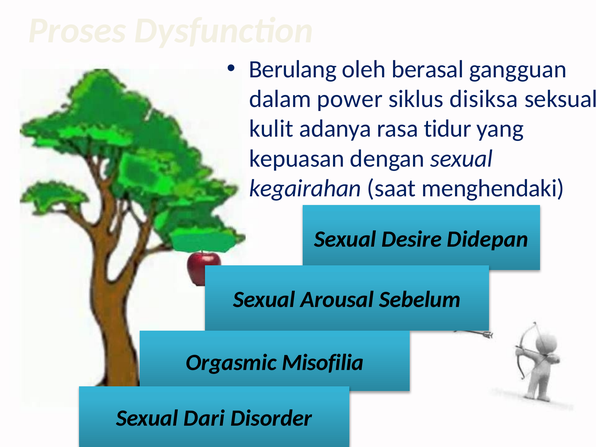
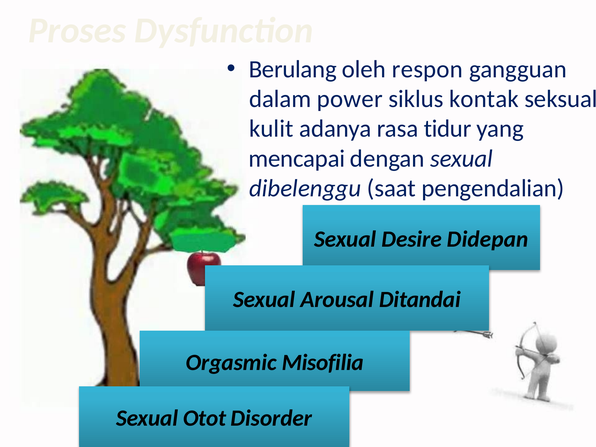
berasal: berasal -> respon (427, 69)
disiksa: disiksa -> kontak (484, 99)
kepuasan: kepuasan -> mencapai (297, 159)
kegairahan: kegairahan -> dibelenggu (305, 188)
menghendaki: menghendaki -> pengendalian (493, 188)
Sebelum: Sebelum -> Ditandai (420, 300)
Dari: Dari -> Otot (205, 418)
